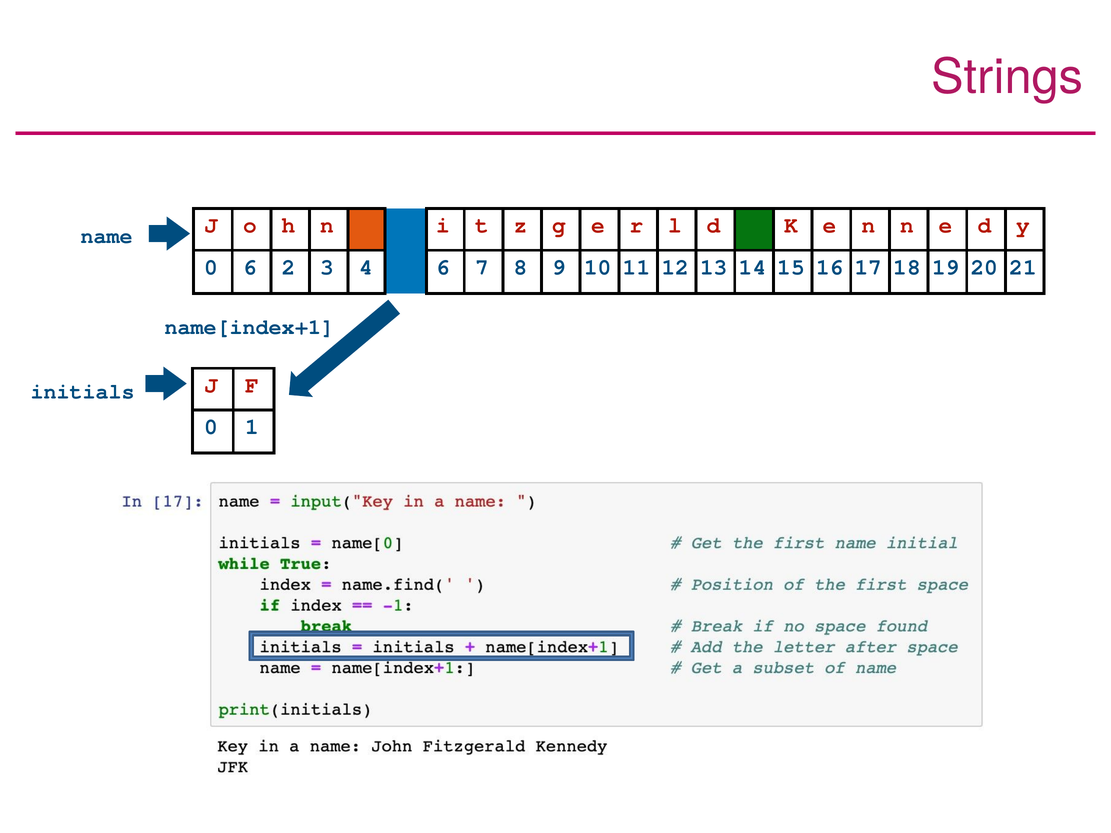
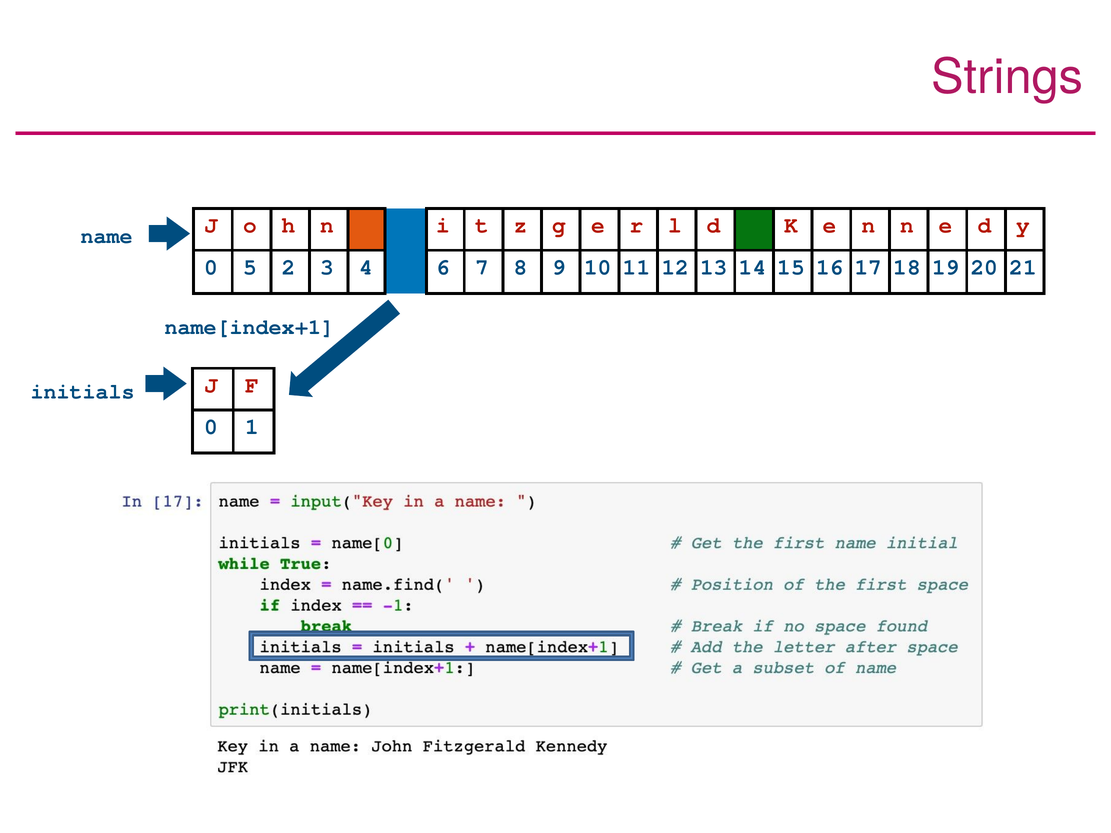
0 6: 6 -> 5 (250, 267)
